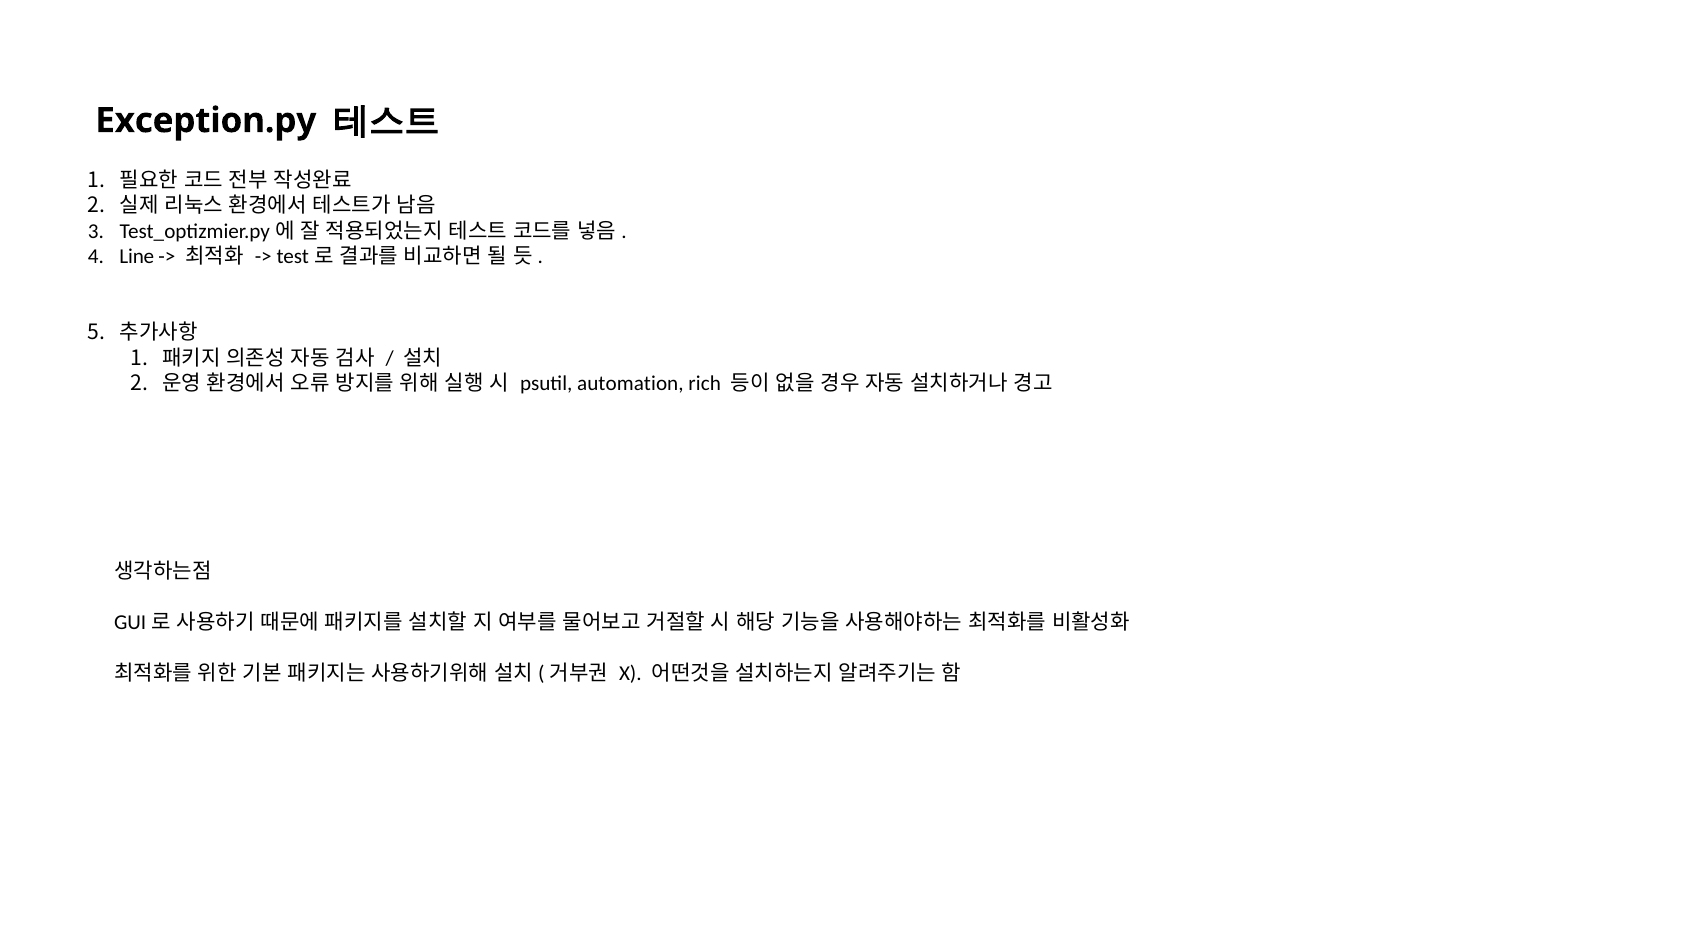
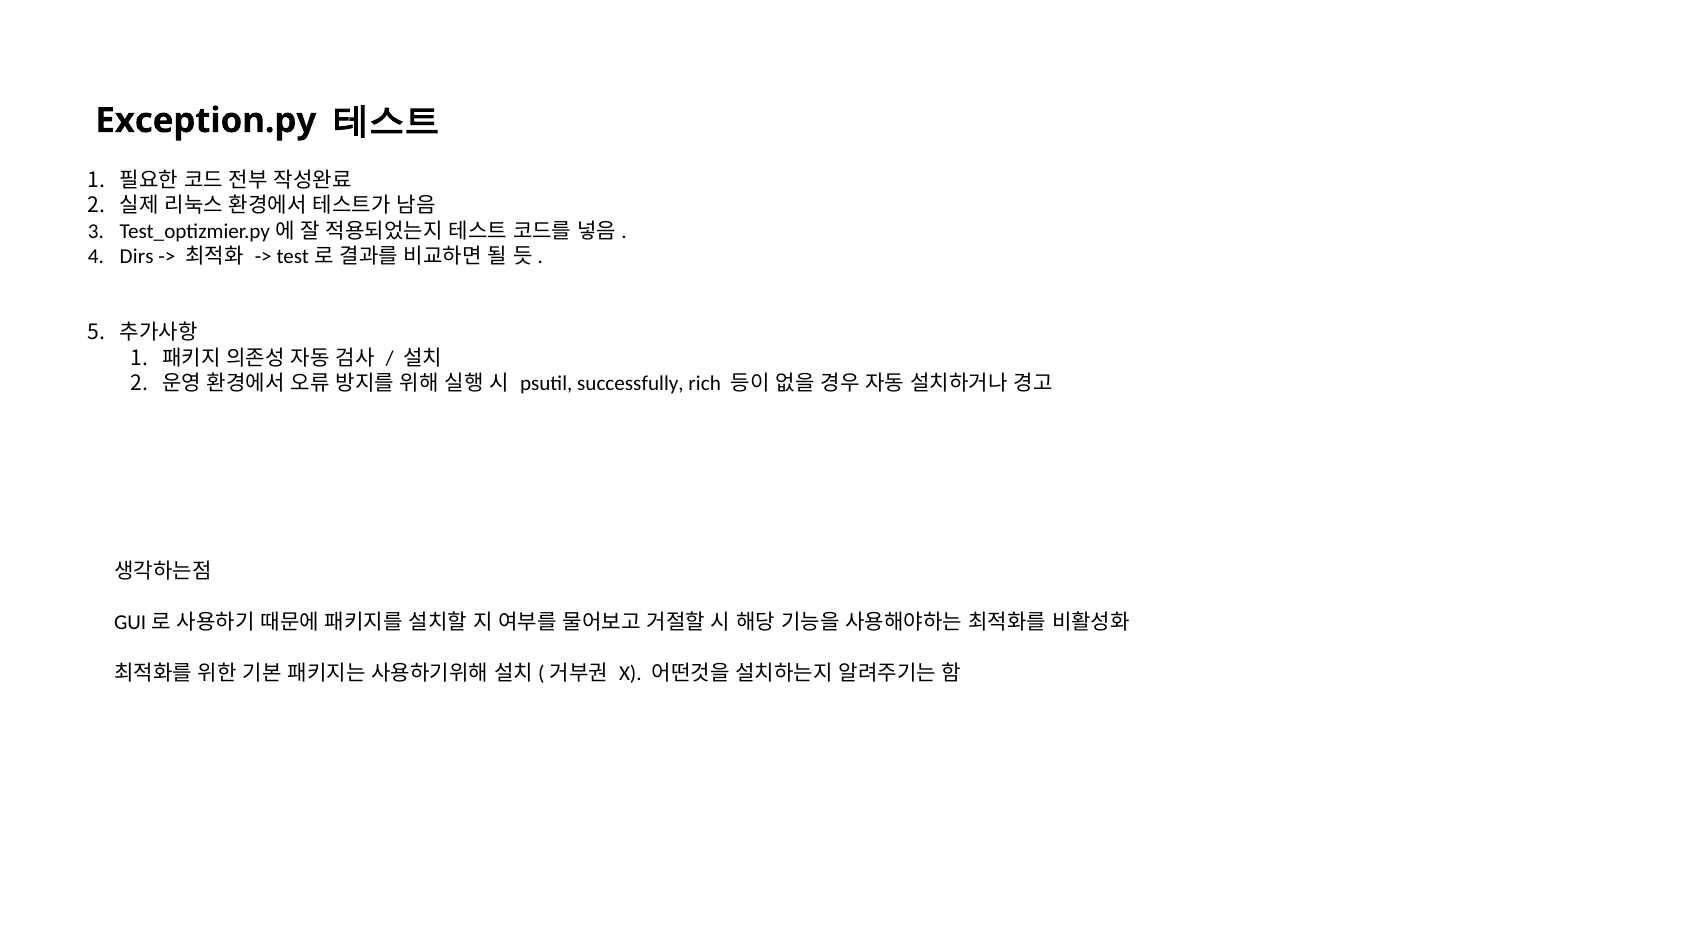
Line: Line -> Dirs (137, 257)
automation: automation -> successfully (630, 384)
